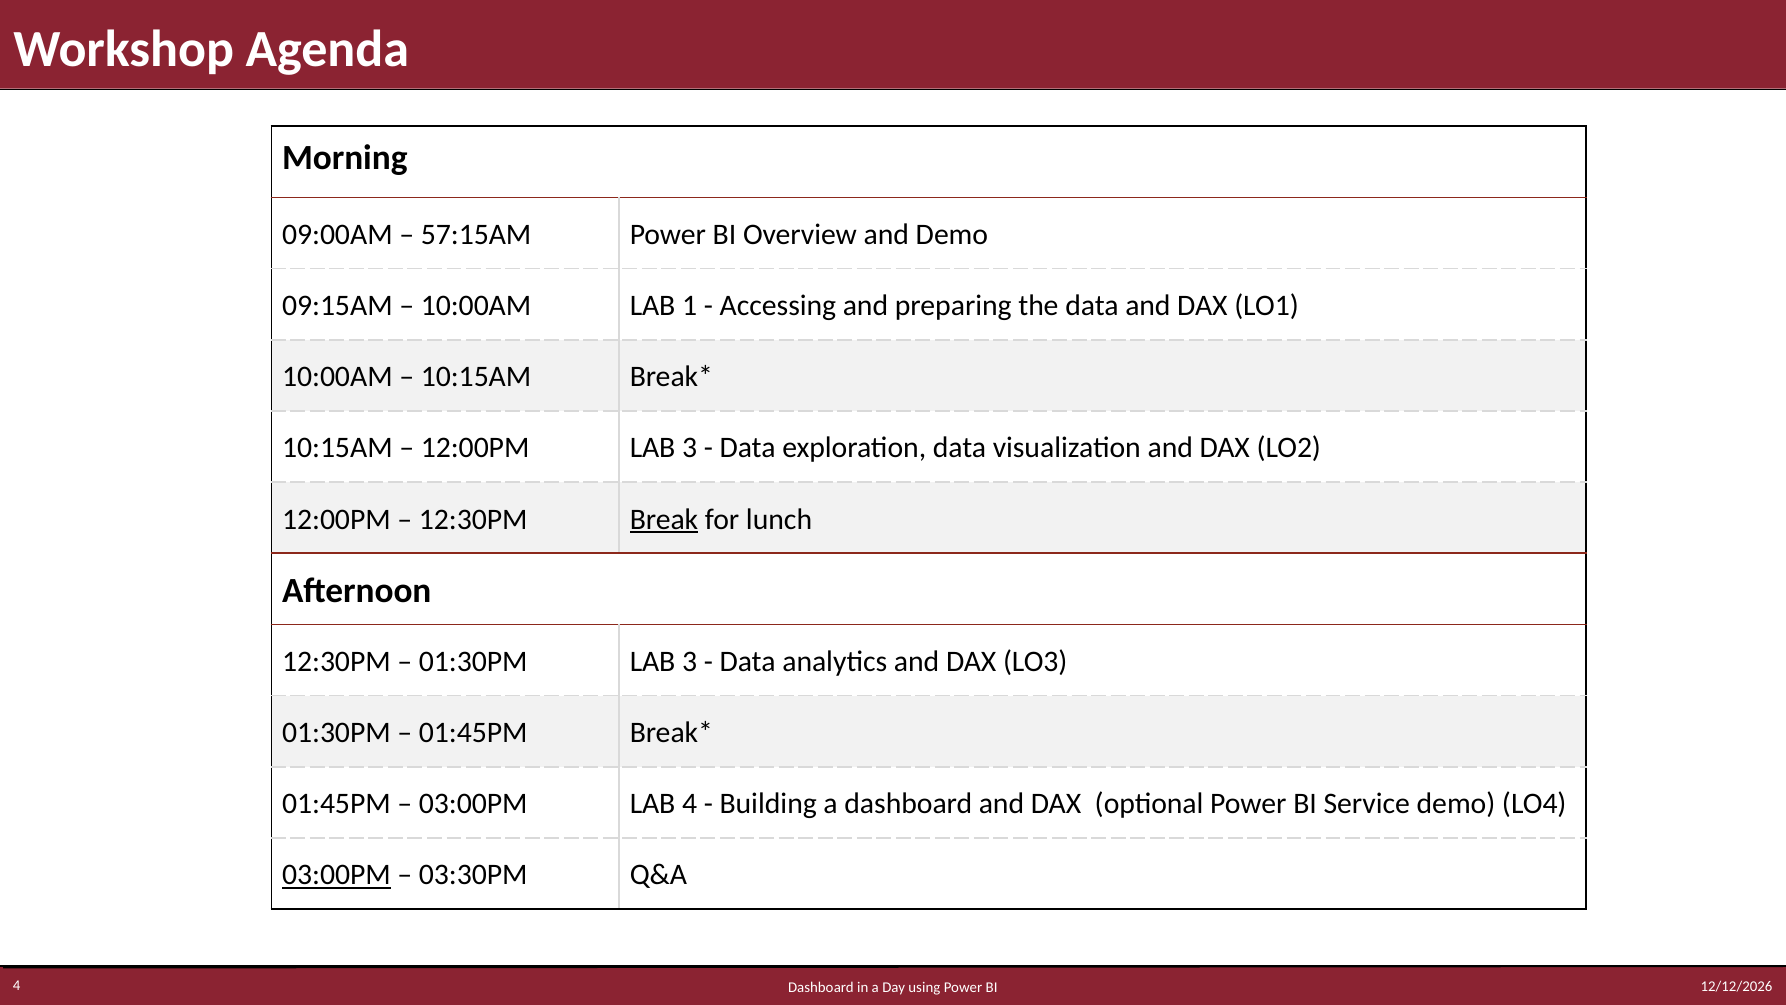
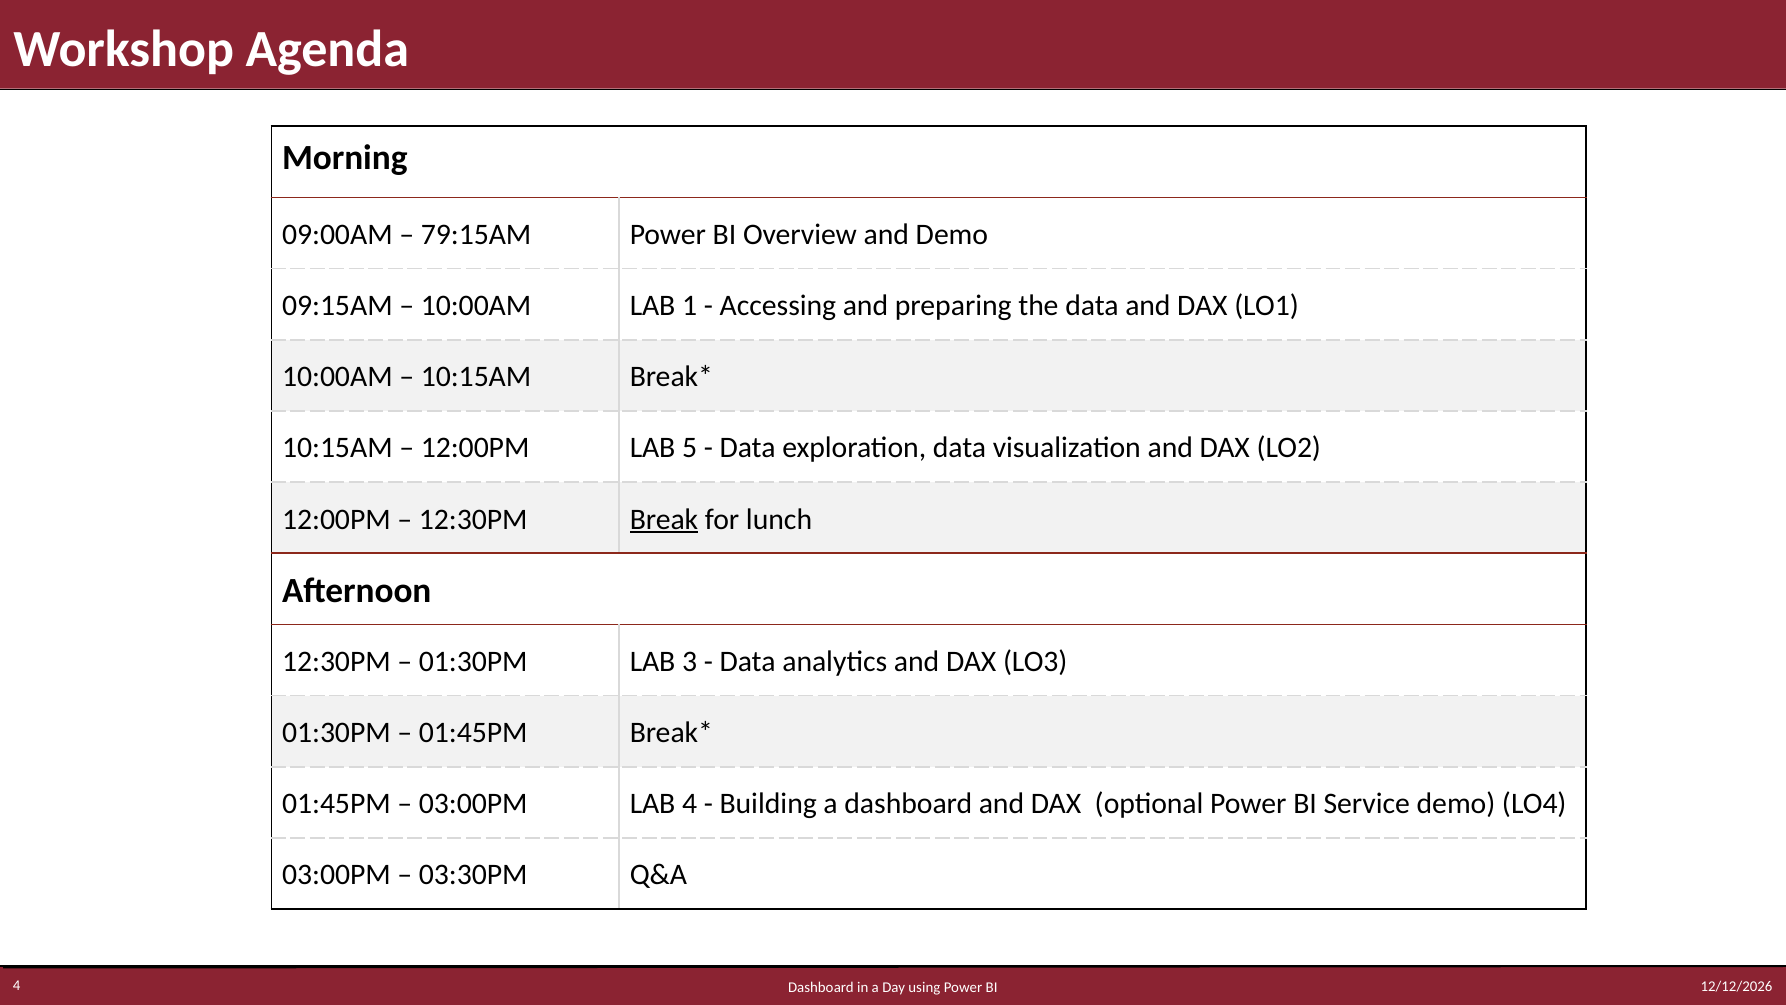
57:15AM: 57:15AM -> 79:15AM (476, 235)
12:00PM LAB 3: 3 -> 5 (690, 448)
03:00PM underline: present -> none (336, 875)
